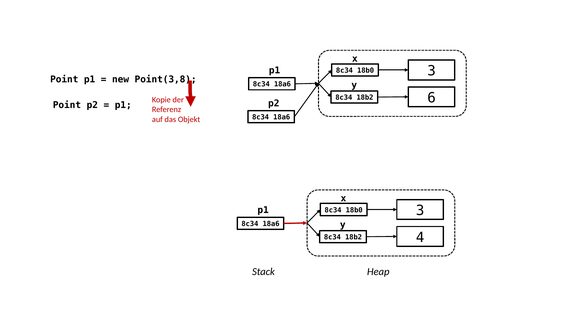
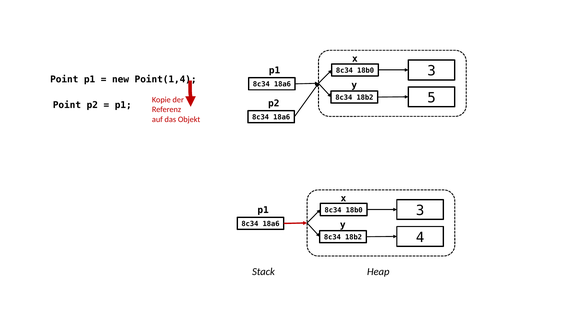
Point(3,8: Point(3,8 -> Point(1,4 (166, 79)
6: 6 -> 5 (432, 98)
